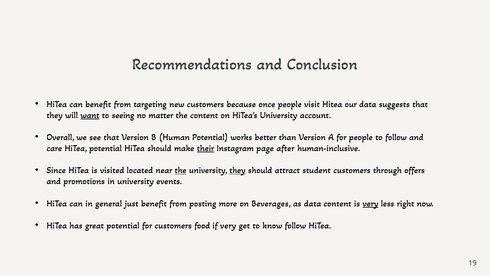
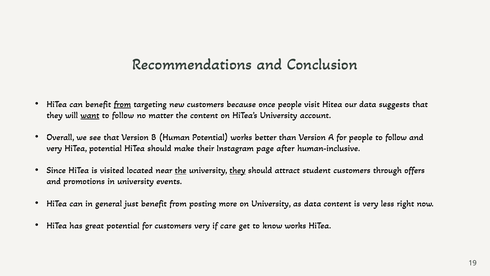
from underline: none -> present (122, 104)
seeing: seeing -> follow (123, 115)
care: care -> very (54, 148)
their underline: present -> none (206, 148)
on Beverages: Beverages -> University (271, 203)
very underline: present -> none (371, 203)
customers food: food -> very (202, 225)
if very: very -> care (228, 225)
know follow: follow -> works (295, 225)
